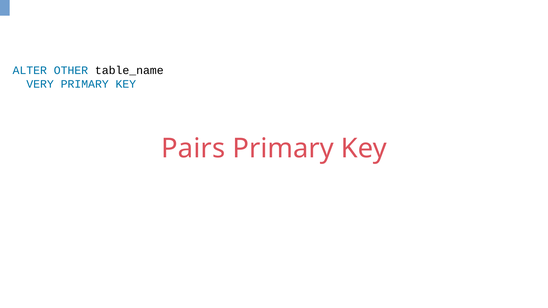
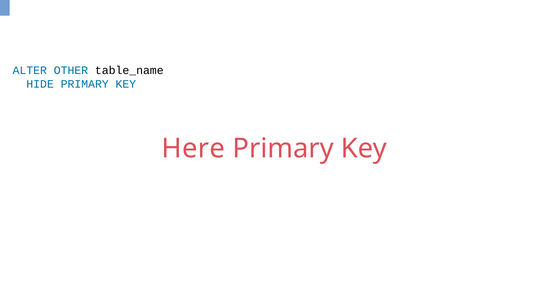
VERY: VERY -> HIDE (40, 84)
Pairs: Pairs -> Here (193, 149)
